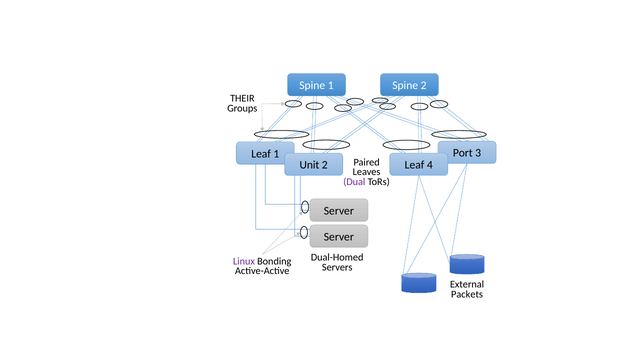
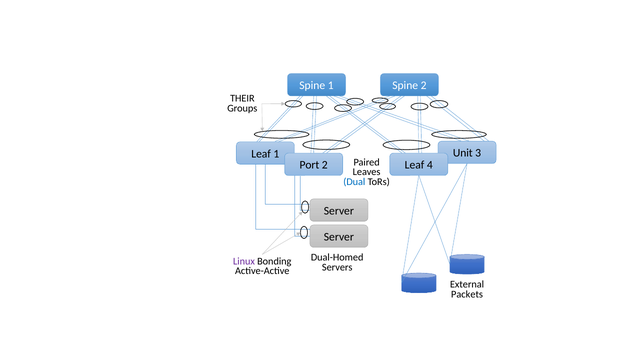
Port: Port -> Unit (463, 153)
Unit: Unit -> Port (309, 165)
Dual colour: purple -> blue (354, 182)
